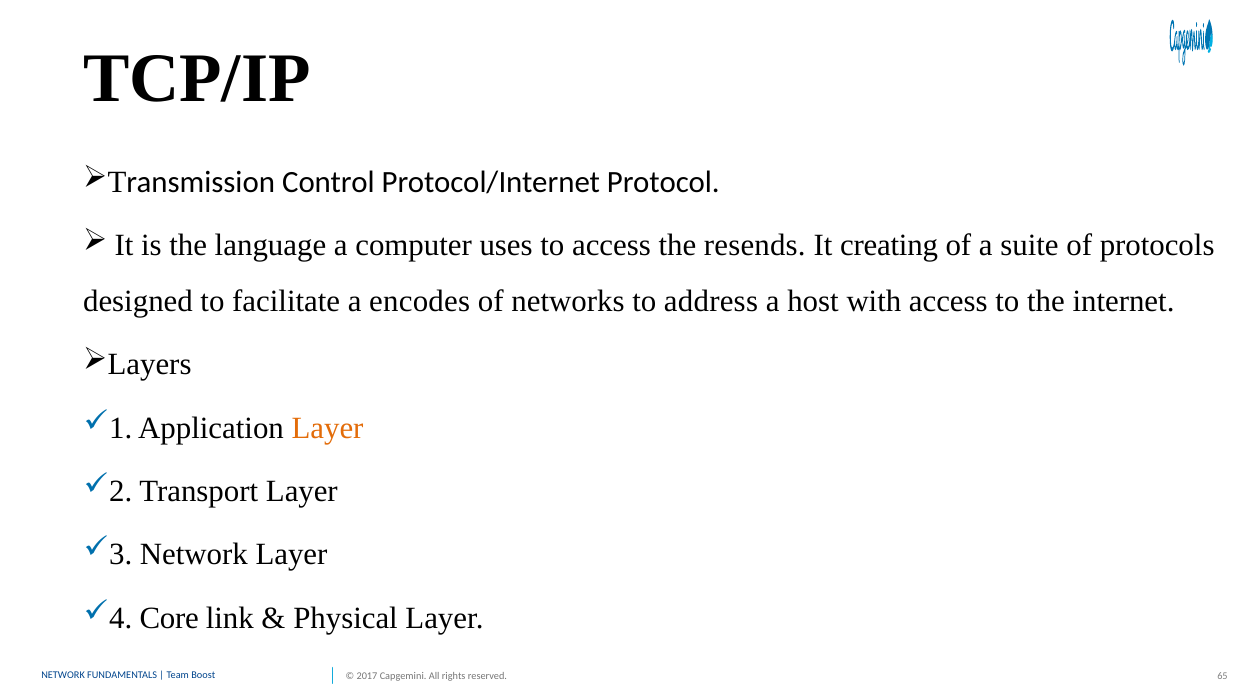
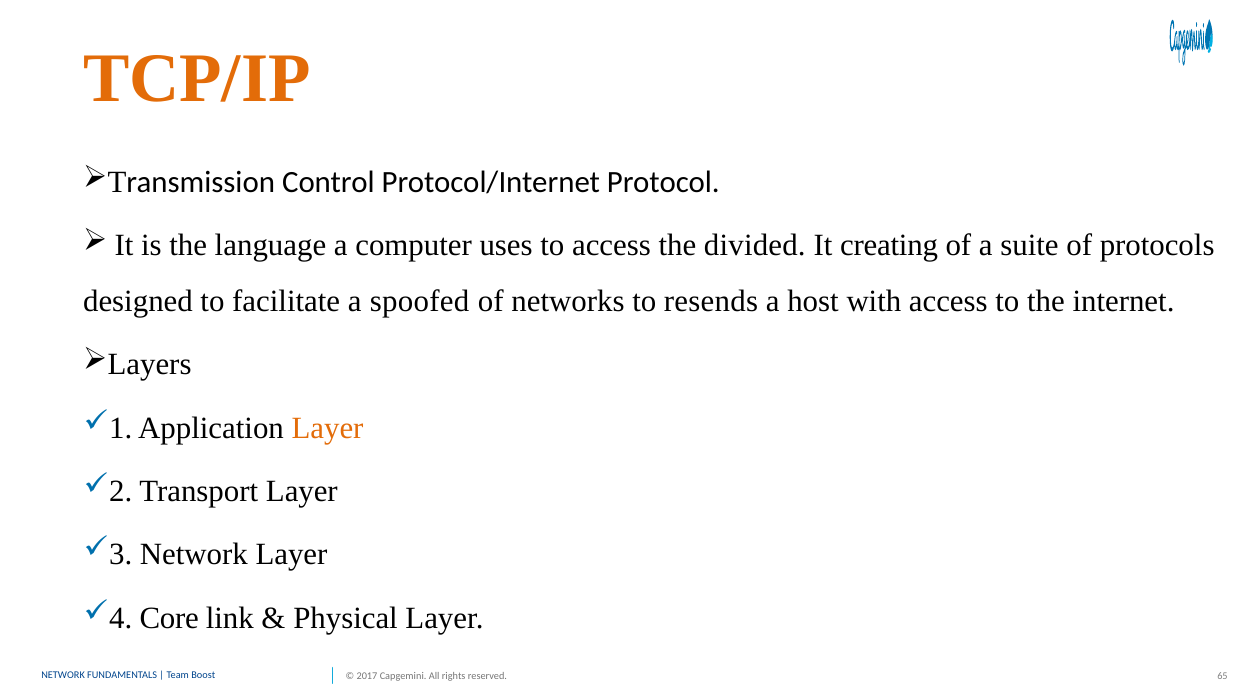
TCP/IP colour: black -> orange (197, 78)
resends: resends -> divided (755, 246)
encodes: encodes -> spoofed (420, 301)
address: address -> resends (711, 301)
